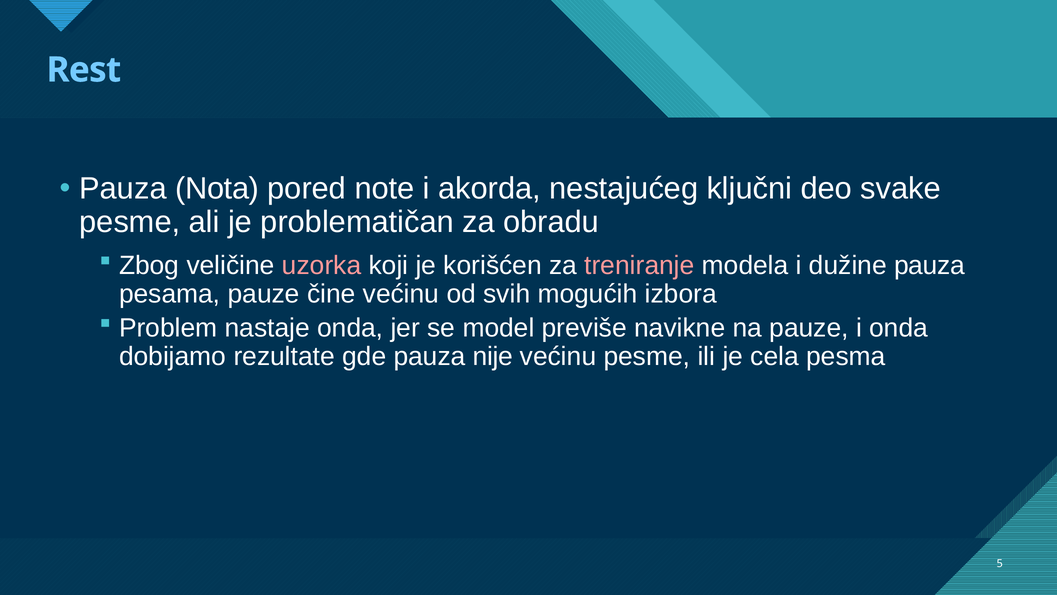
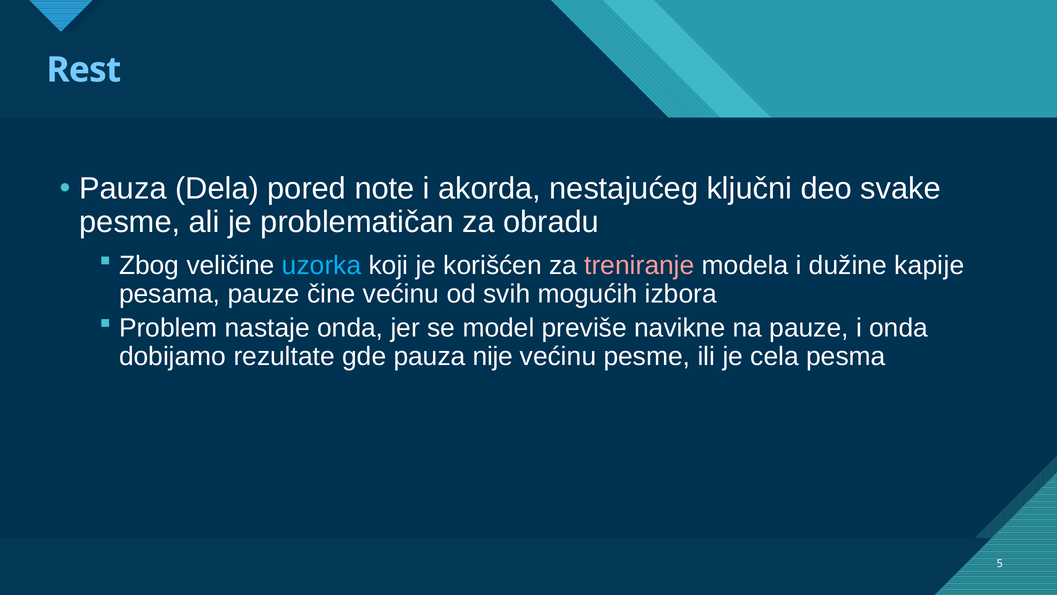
Nota: Nota -> Dela (217, 189)
uzorka colour: pink -> light blue (322, 265)
dužine pauza: pauza -> kapije (929, 265)
